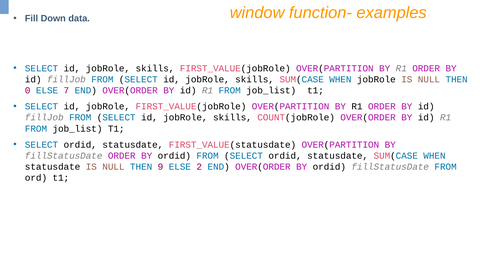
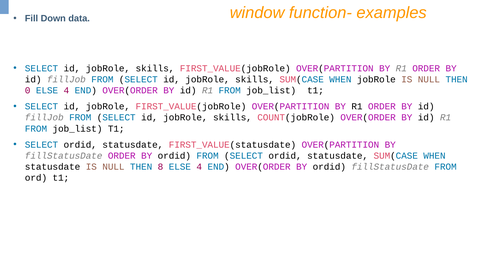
0 ELSE 7: 7 -> 4 (66, 90)
9: 9 -> 8 (161, 167)
2: 2 -> 4 (199, 167)
